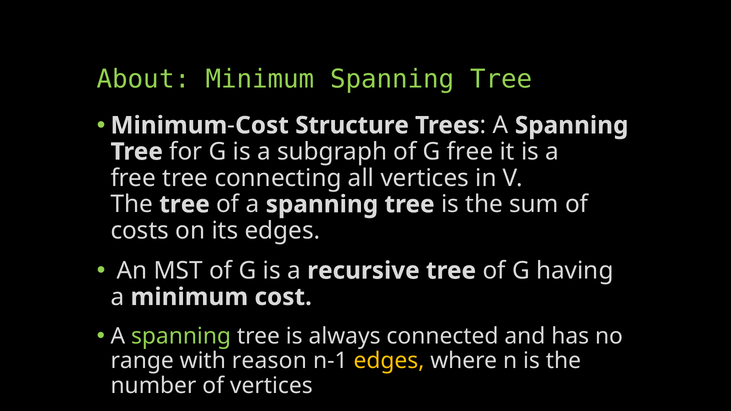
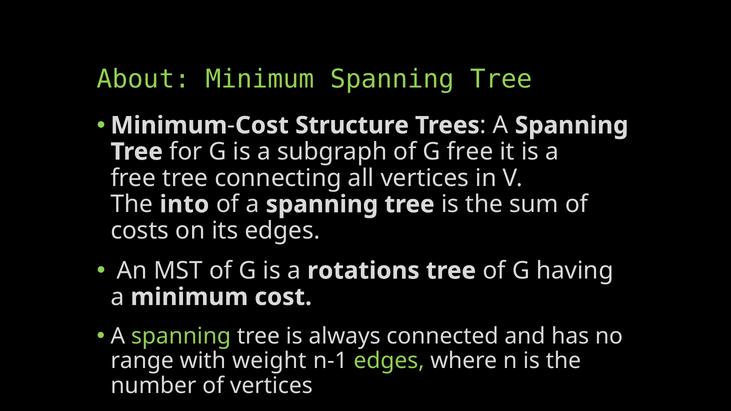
The tree: tree -> into (184, 204)
recursive: recursive -> rotations (363, 271)
reason: reason -> weight (269, 361)
edges colour: yellow -> light green (389, 361)
